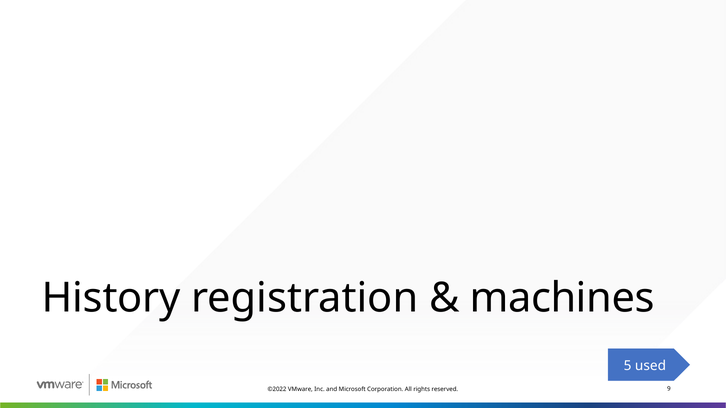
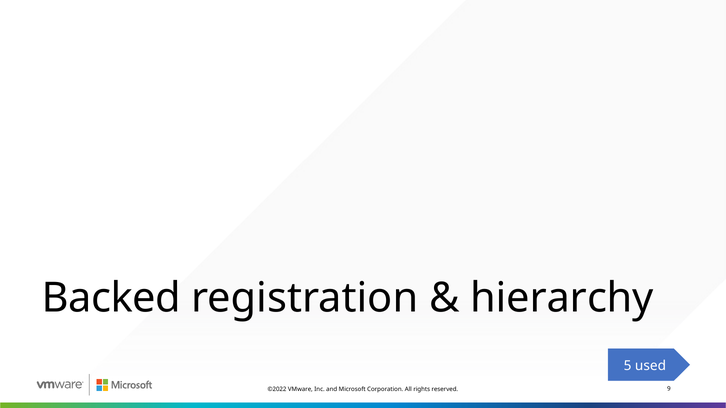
History: History -> Backed (111, 298)
machines: machines -> hierarchy (562, 298)
